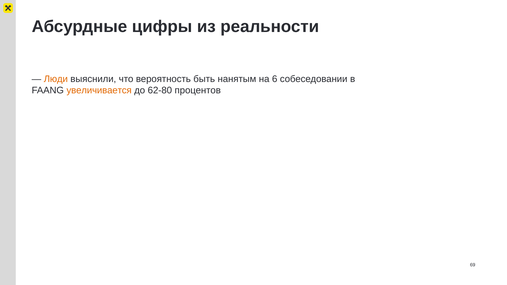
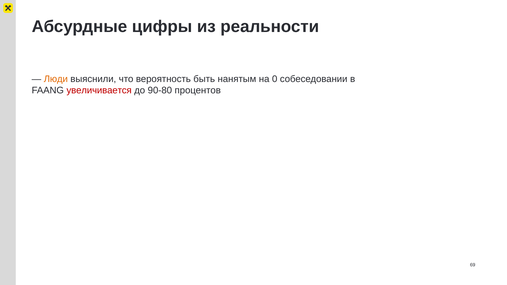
6: 6 -> 0 (275, 79)
увеличивается colour: orange -> red (99, 90)
62-80: 62-80 -> 90-80 (160, 90)
